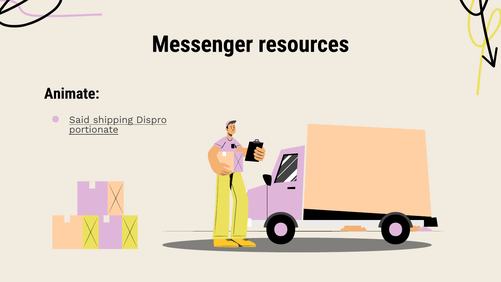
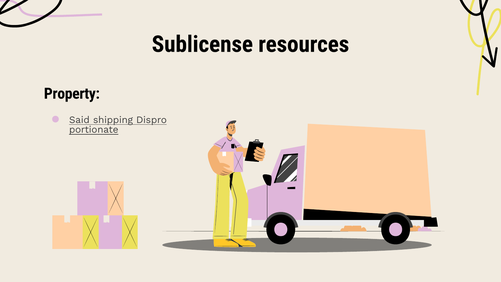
Messenger: Messenger -> Sublicense (202, 44)
Animate: Animate -> Property (72, 94)
